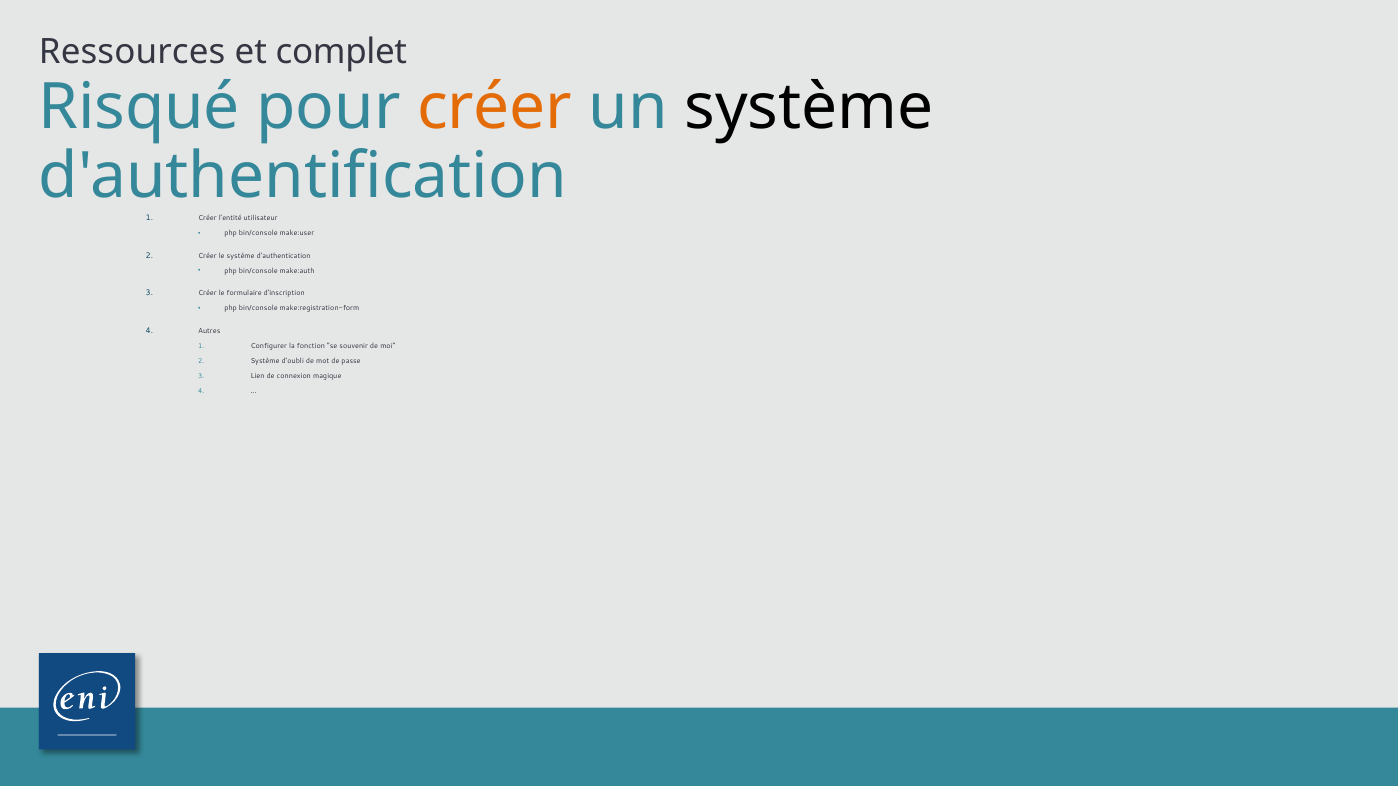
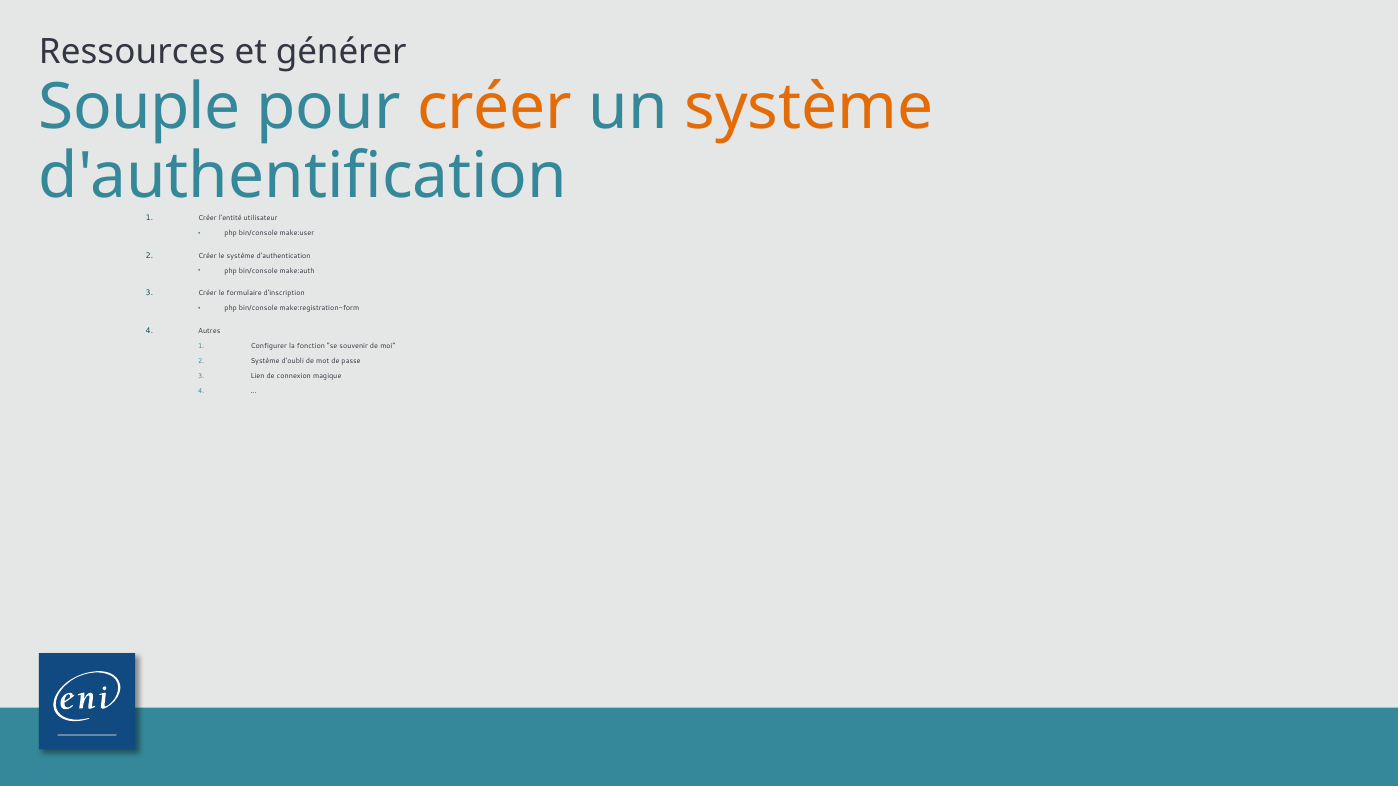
complet: complet -> générer (341, 52)
Risqué: Risqué -> Souple (140, 107)
système colour: black -> orange (809, 107)
